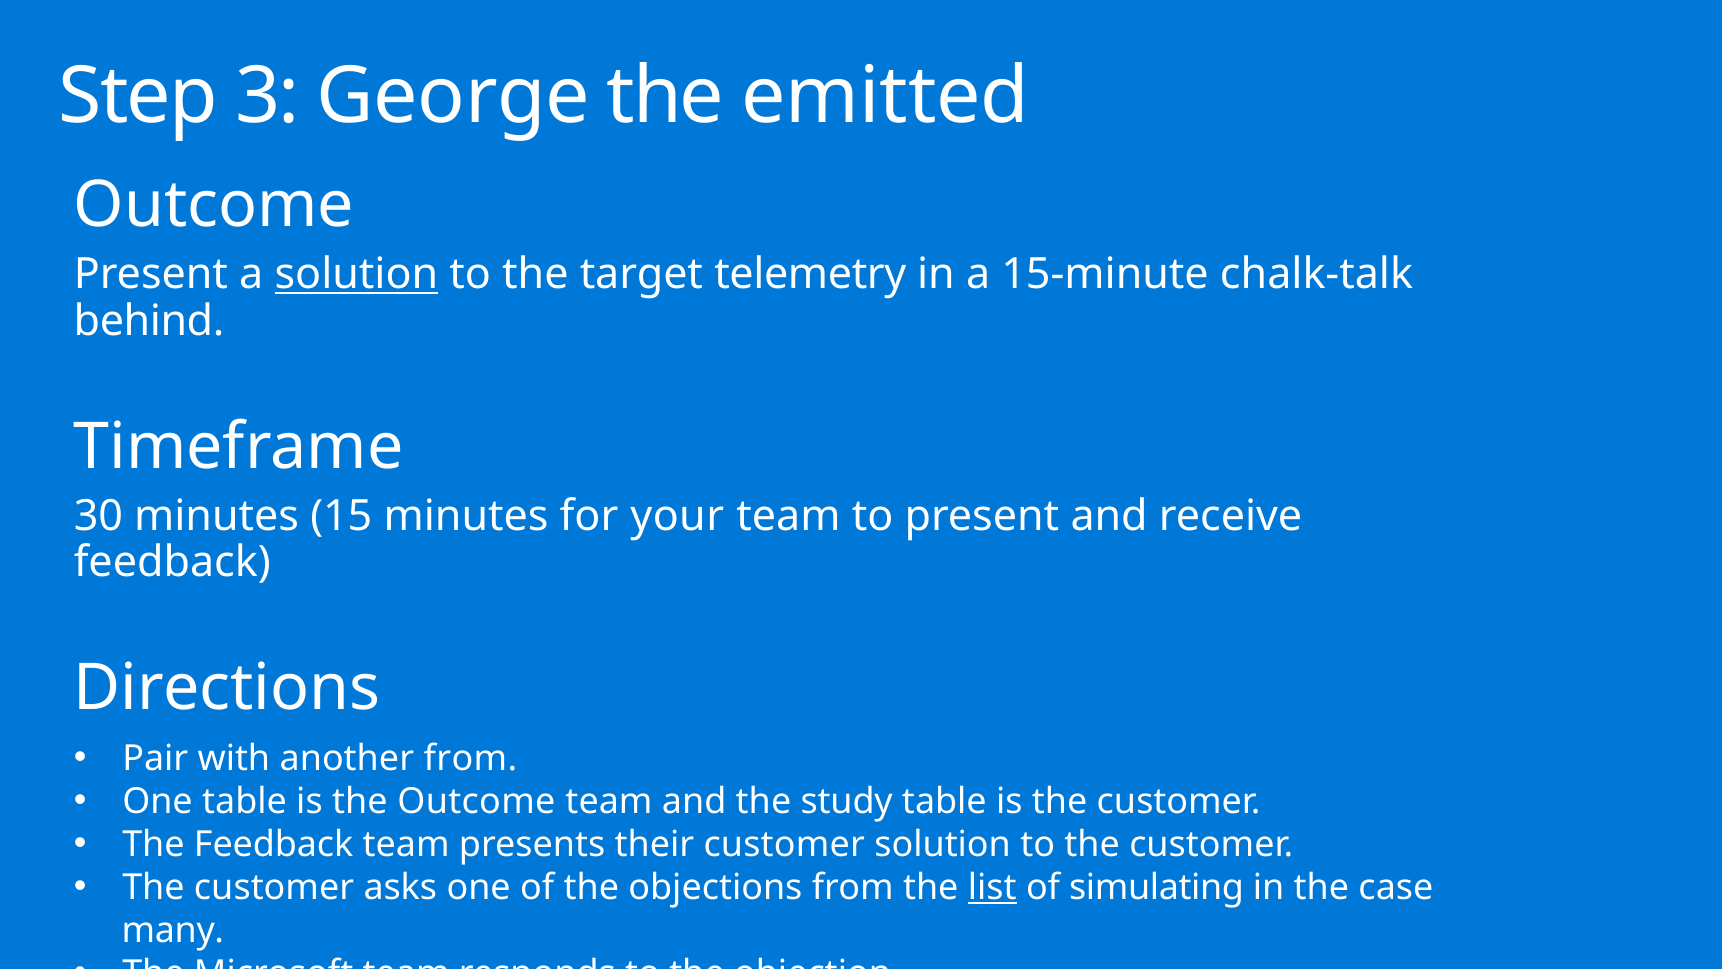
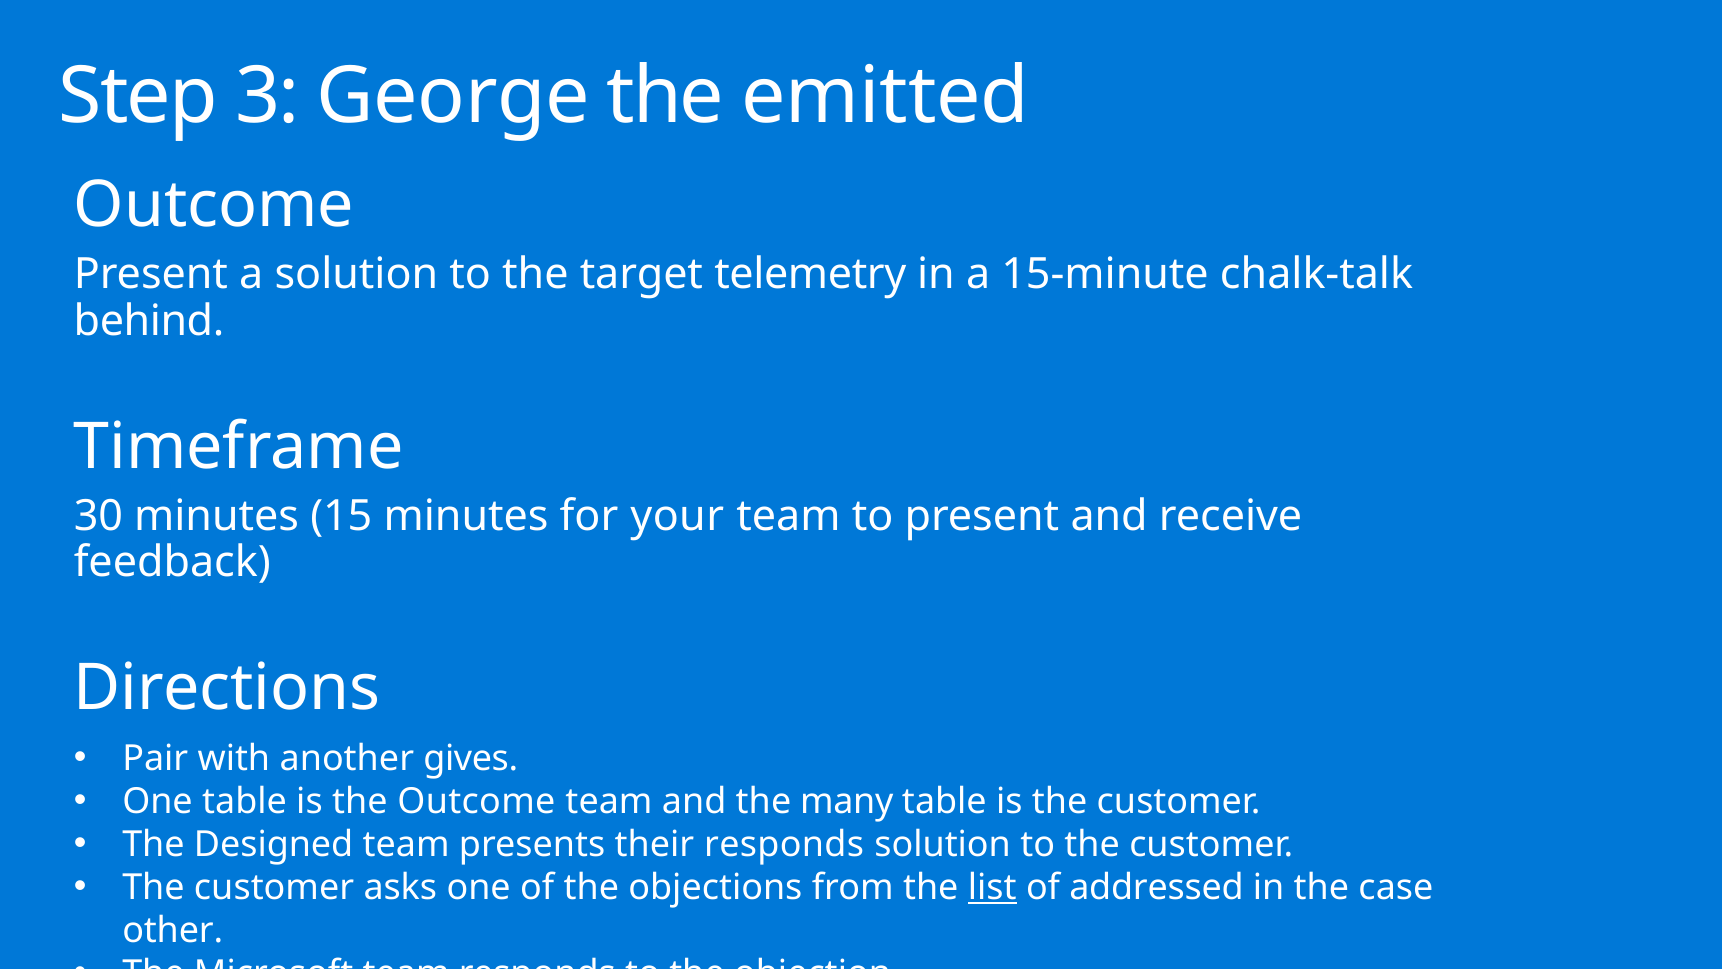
solution underline: present -> none (356, 274)
another from: from -> gives (471, 758)
study: study -> many (847, 801)
The Feedback: Feedback -> Designed (274, 844)
their customer: customer -> responds (784, 844)
simulating: simulating -> addressed (1156, 887)
many: many -> other (173, 931)
